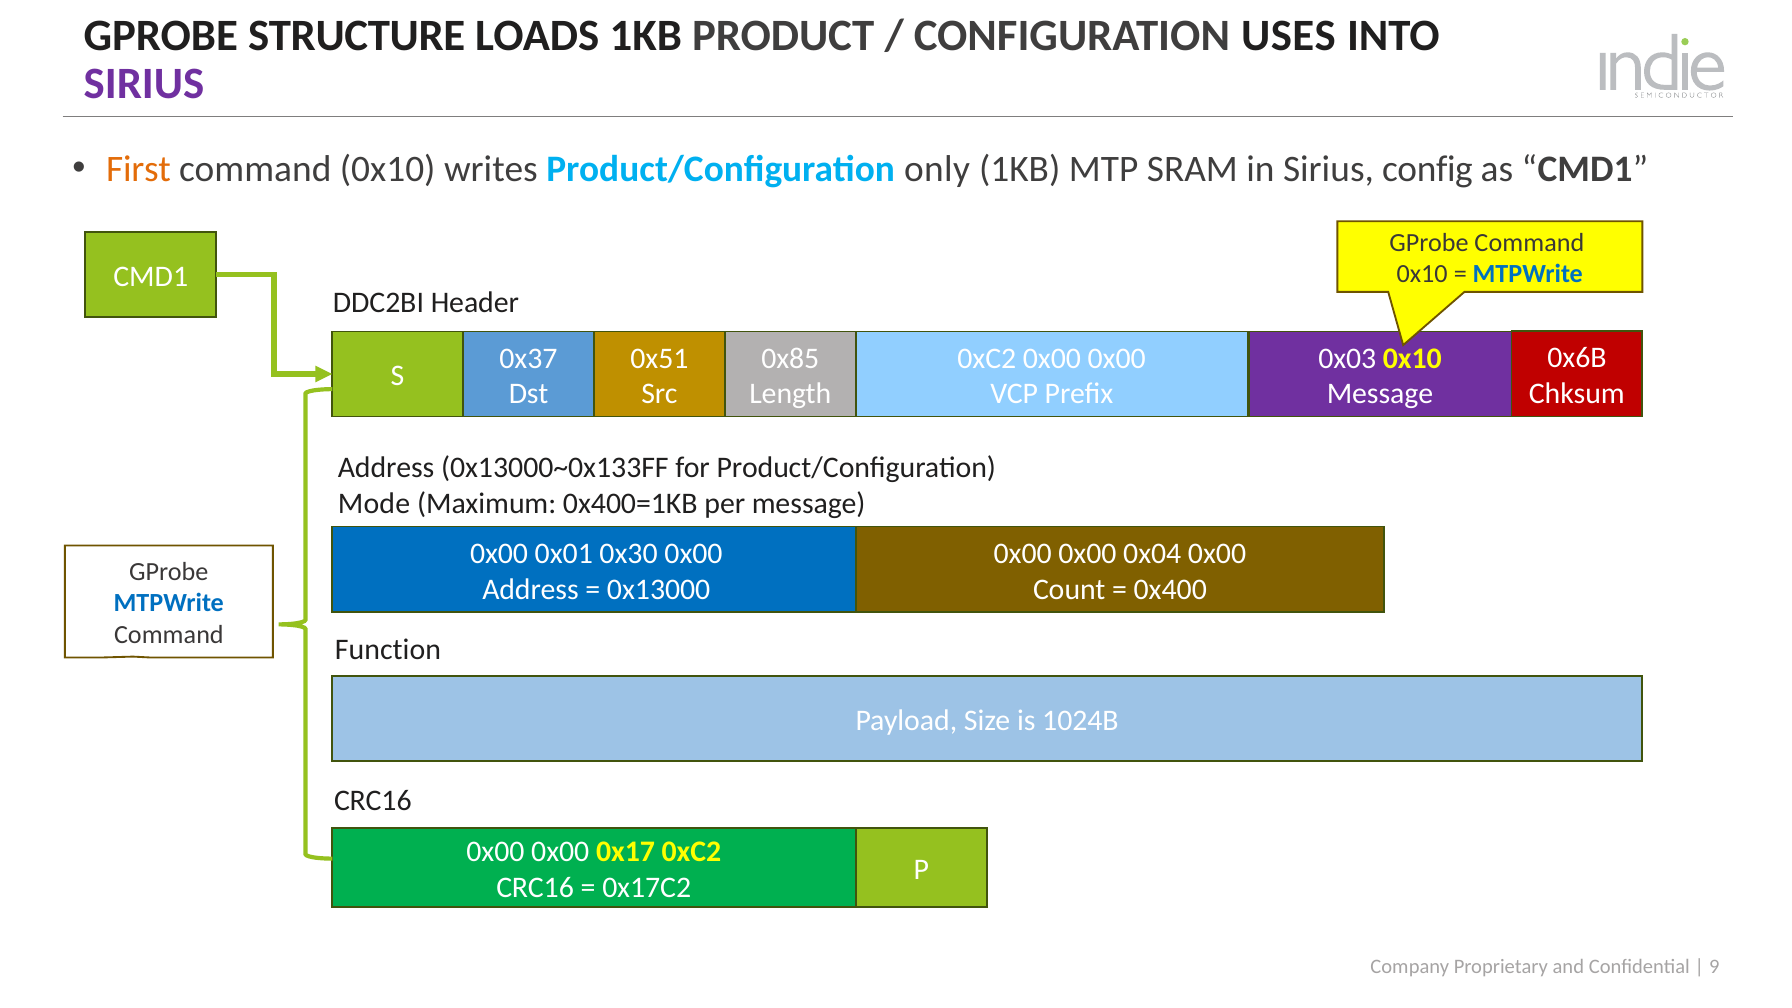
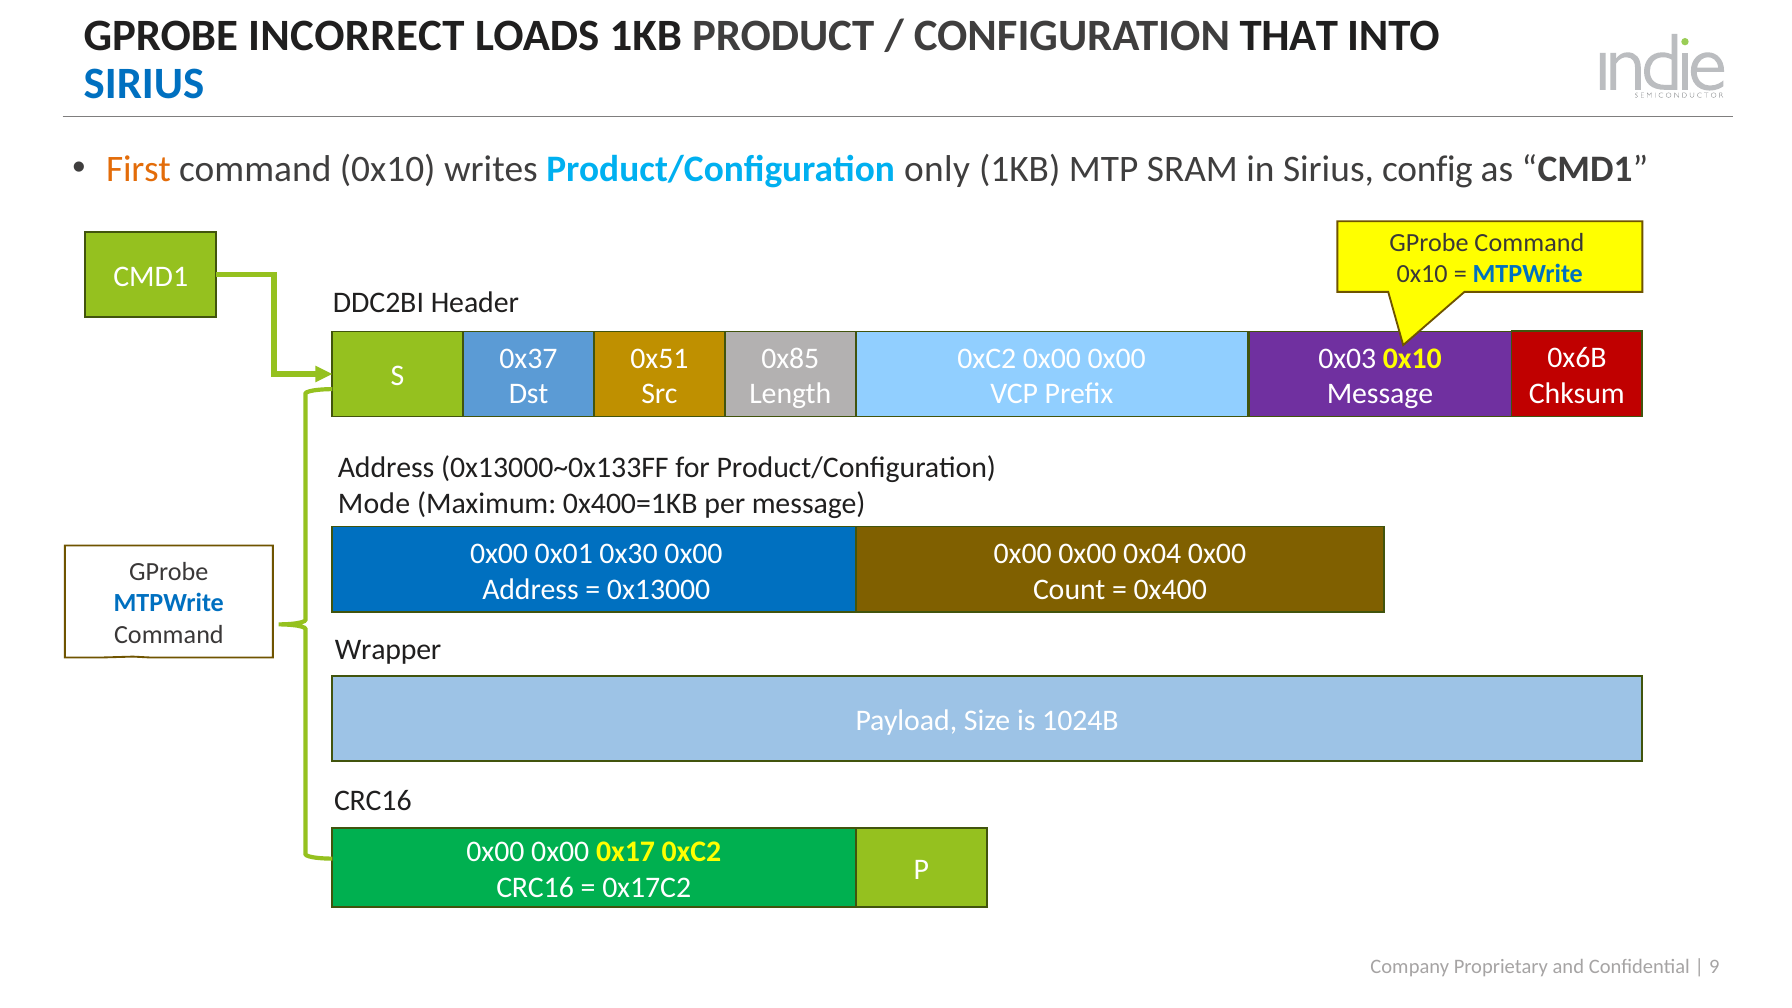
STRUCTURE: STRUCTURE -> INCORRECT (356, 35)
USES: USES -> THAT (1289, 35)
SIRIUS colour: purple -> blue (144, 84)
Function: Function -> Wrapper (388, 649)
